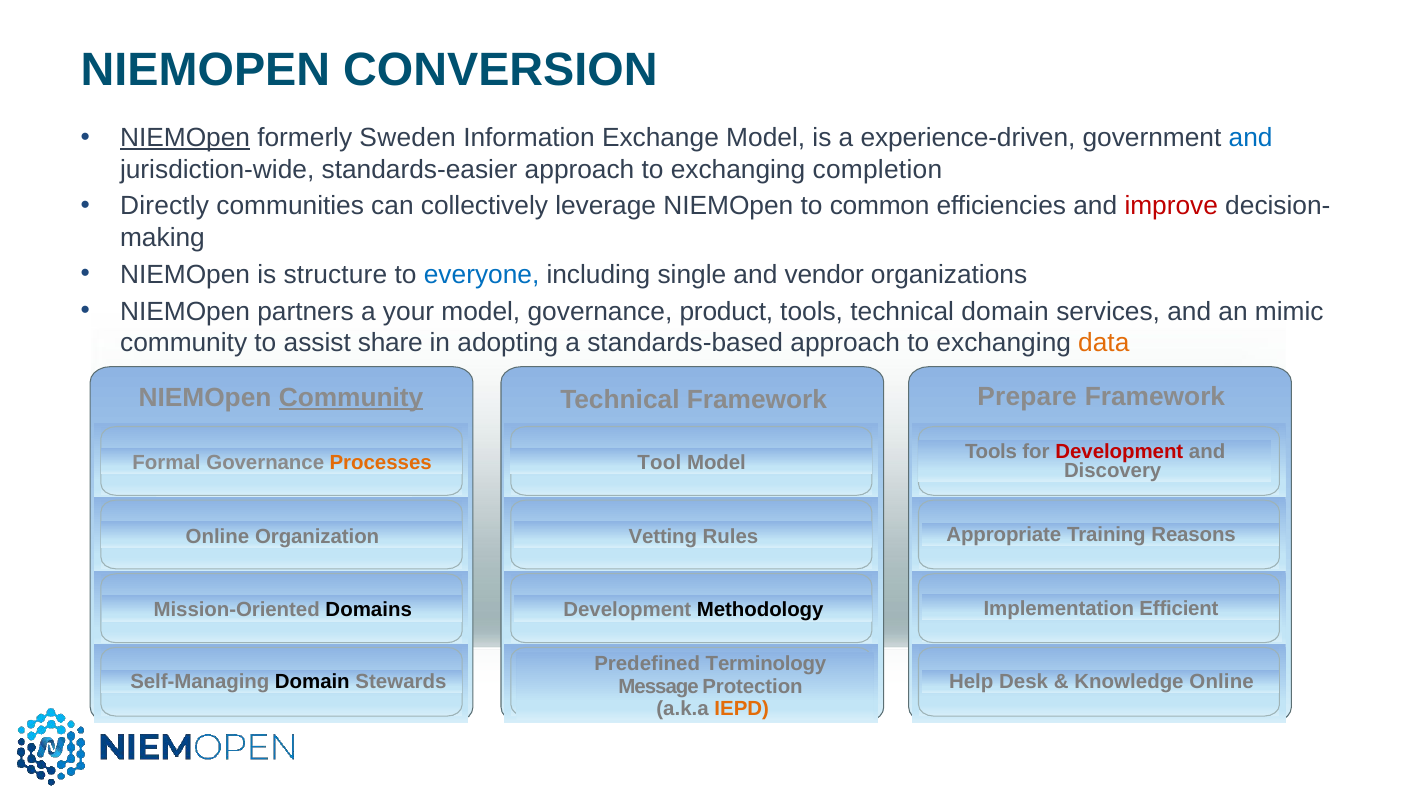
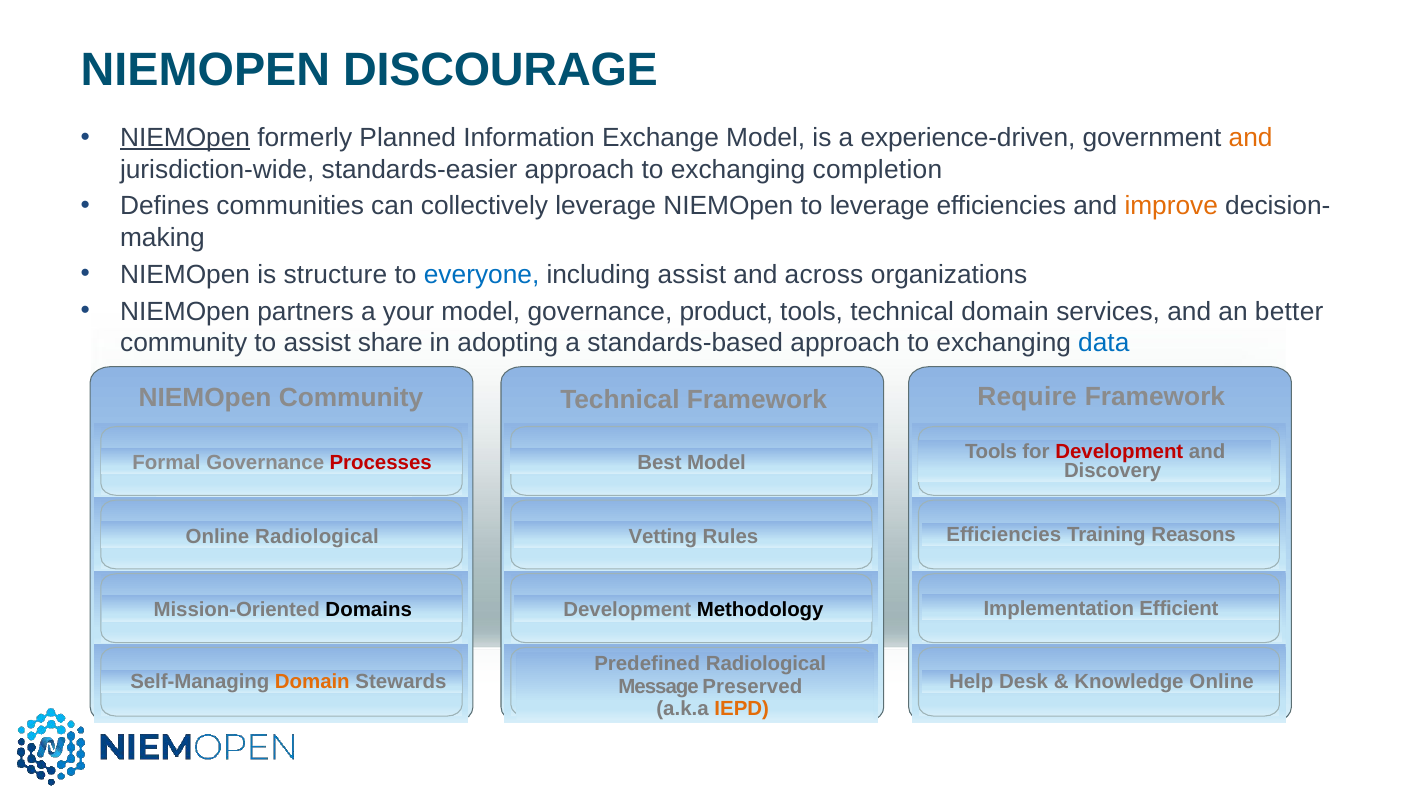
CONVERSION: CONVERSION -> DISCOURAGE (500, 70)
Sweden: Sweden -> Planned (408, 138)
and colour: blue -> orange (1251, 138)
Directly: Directly -> Defines (165, 206)
to common: common -> leverage (880, 206)
improve colour: red -> orange (1171, 206)
including single: single -> assist (692, 275)
vendor: vendor -> across (824, 275)
mimic: mimic -> better (1289, 311)
data colour: orange -> blue (1104, 343)
Community underline: present -> none (351, 398)
Prepare: Prepare -> Require (1027, 397)
Processes colour: orange -> red (381, 463)
Tool: Tool -> Best (659, 463)
Appropriate: Appropriate -> Efficiencies (1004, 535)
Online Organization: Organization -> Radiological (317, 537)
Predefined Terminology: Terminology -> Radiological (766, 664)
Domain colour: black -> orange (312, 682)
Protection: Protection -> Preserved (752, 687)
